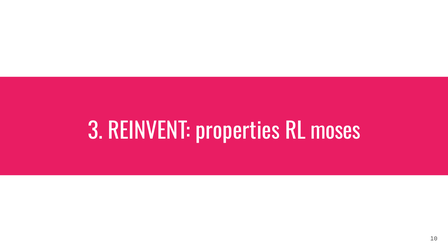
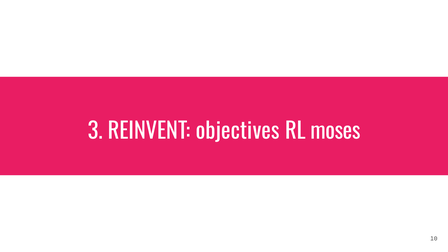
properties: properties -> objectives (238, 131)
